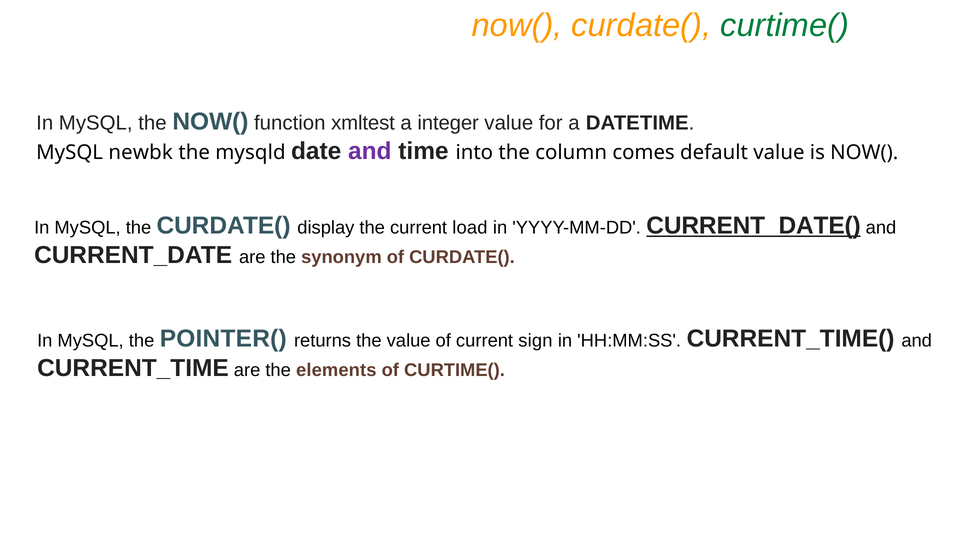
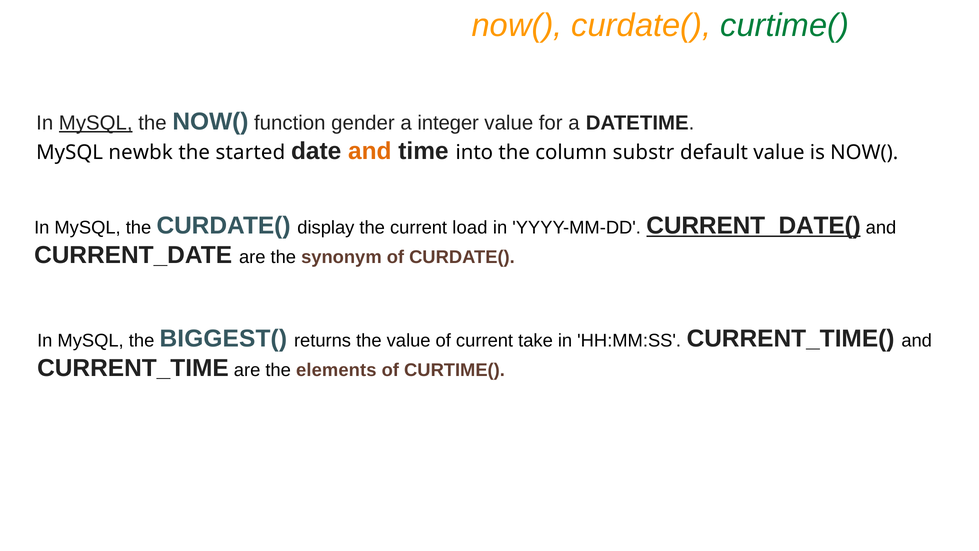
MySQL underline: none -> present (96, 123)
xmltest: xmltest -> gender (363, 123)
mysqld: mysqld -> started (250, 152)
and colour: purple -> orange (370, 151)
comes: comes -> substr (643, 152)
POINTER(: POINTER( -> BIGGEST( (223, 338)
sign: sign -> take (536, 340)
